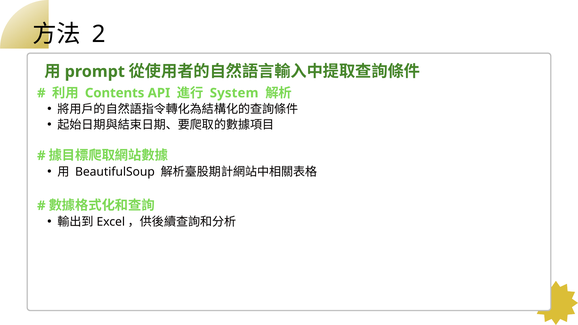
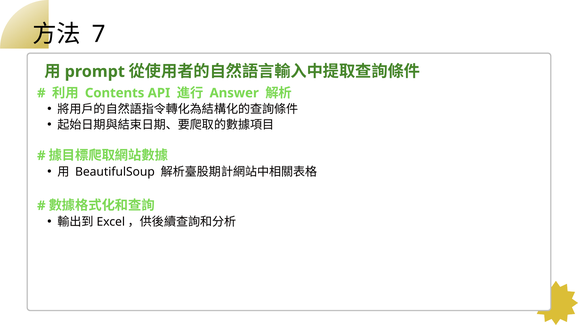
2: 2 -> 7 (99, 34)
System: System -> Answer (234, 93)
